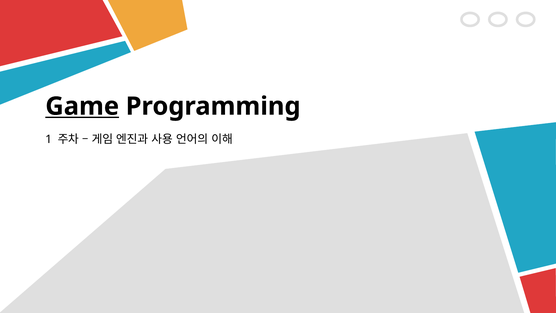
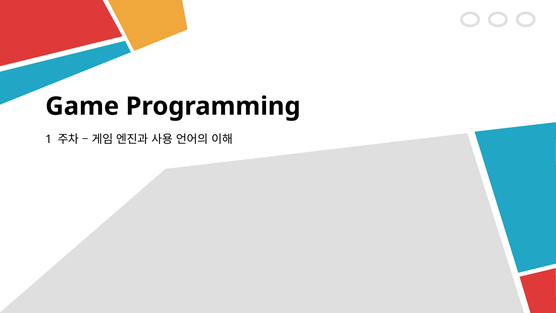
Game underline: present -> none (82, 106)
